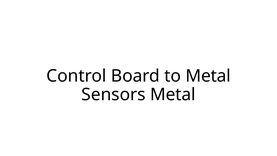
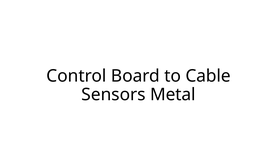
to Metal: Metal -> Cable (208, 76)
